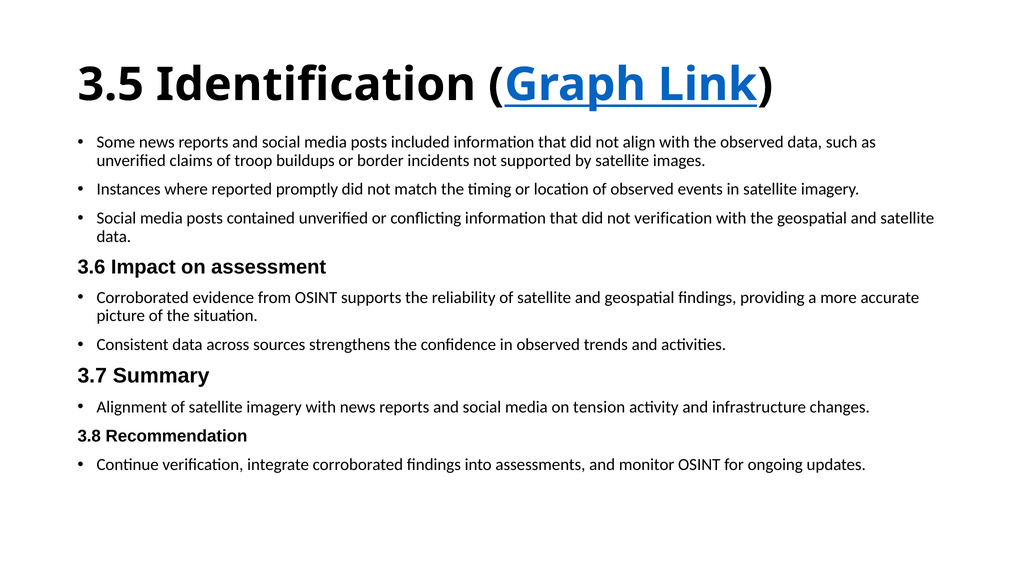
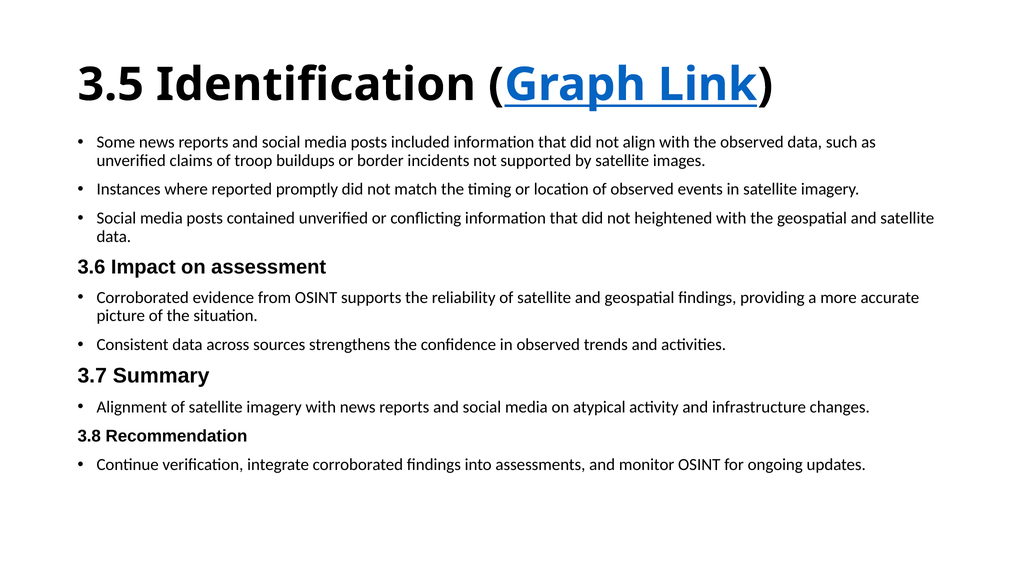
not verification: verification -> heightened (673, 218)
tension: tension -> atypical (599, 407)
